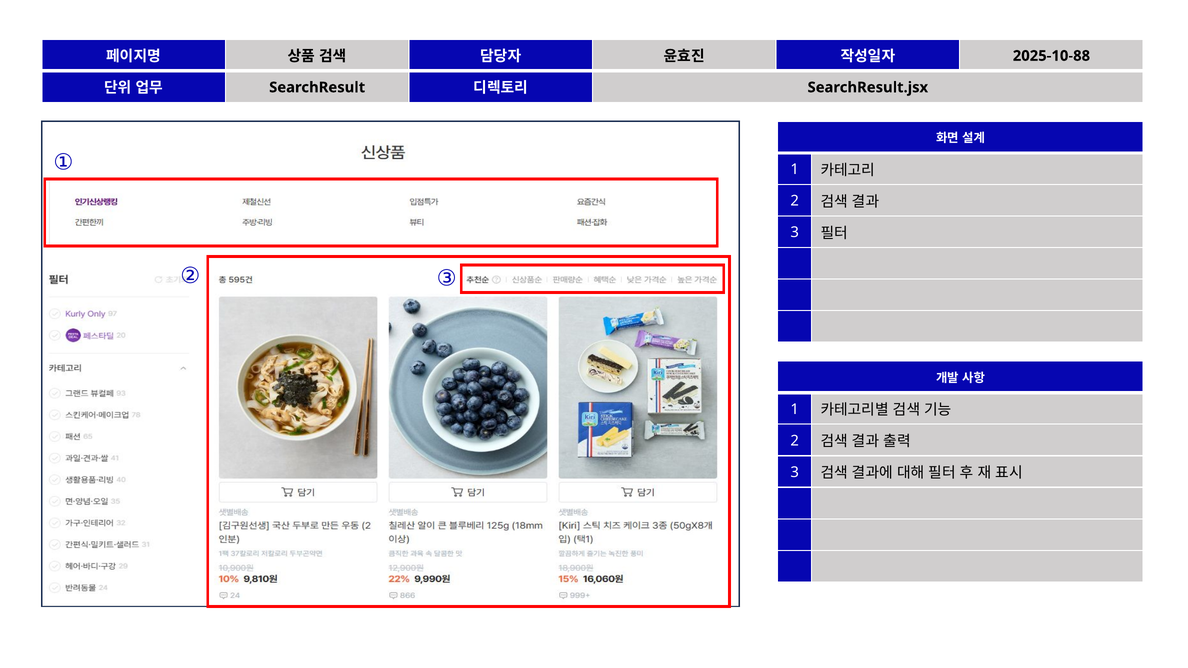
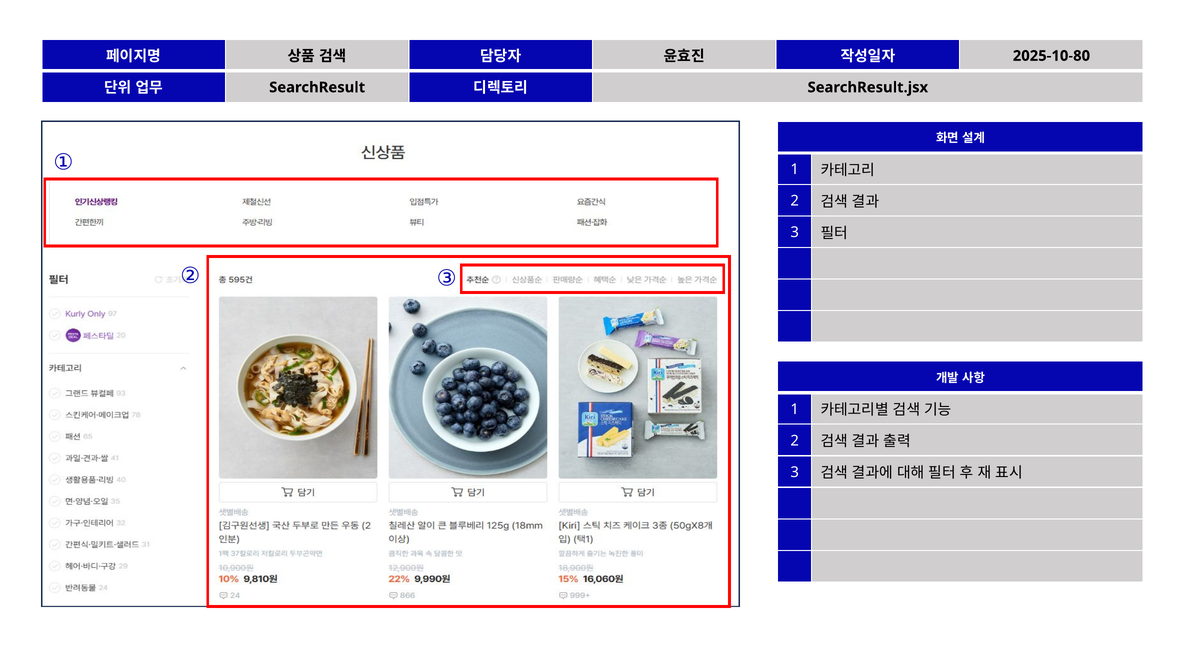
2025-10-88: 2025-10-88 -> 2025-10-80 (1051, 56)
